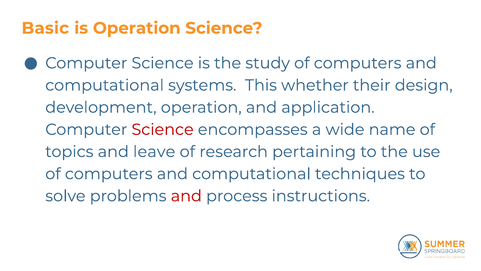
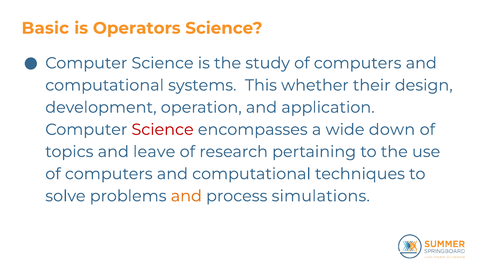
is Operation: Operation -> Operators (137, 28)
name: name -> down (392, 129)
and colour: red -> orange (186, 196)
instructions: instructions -> simulations (321, 196)
